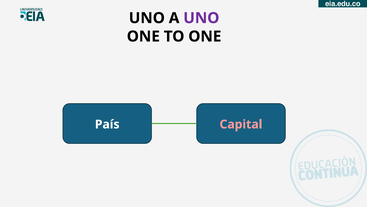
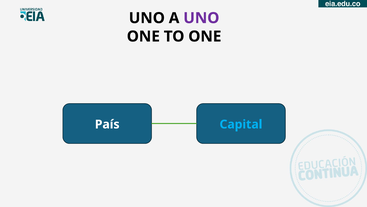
Capital colour: pink -> light blue (241, 124)
